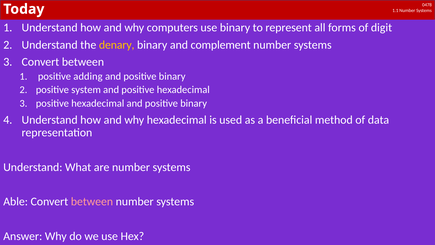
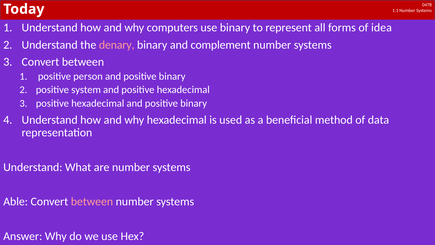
digit: digit -> idea (381, 27)
denary colour: yellow -> pink (117, 45)
adding: adding -> person (88, 76)
